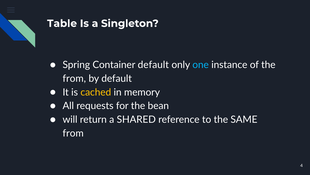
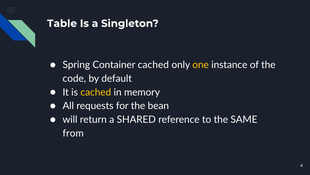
Container default: default -> cached (153, 65)
one colour: light blue -> yellow (201, 65)
from: from -> code (74, 78)
